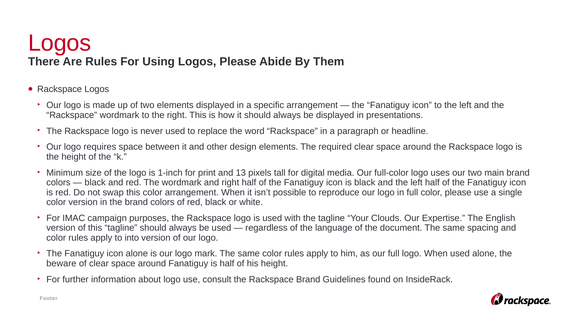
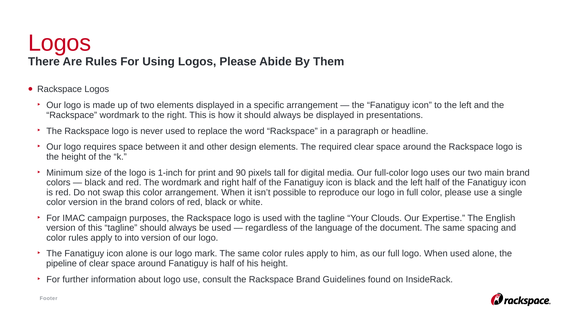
13: 13 -> 90 (241, 172)
beware: beware -> pipeline (61, 263)
